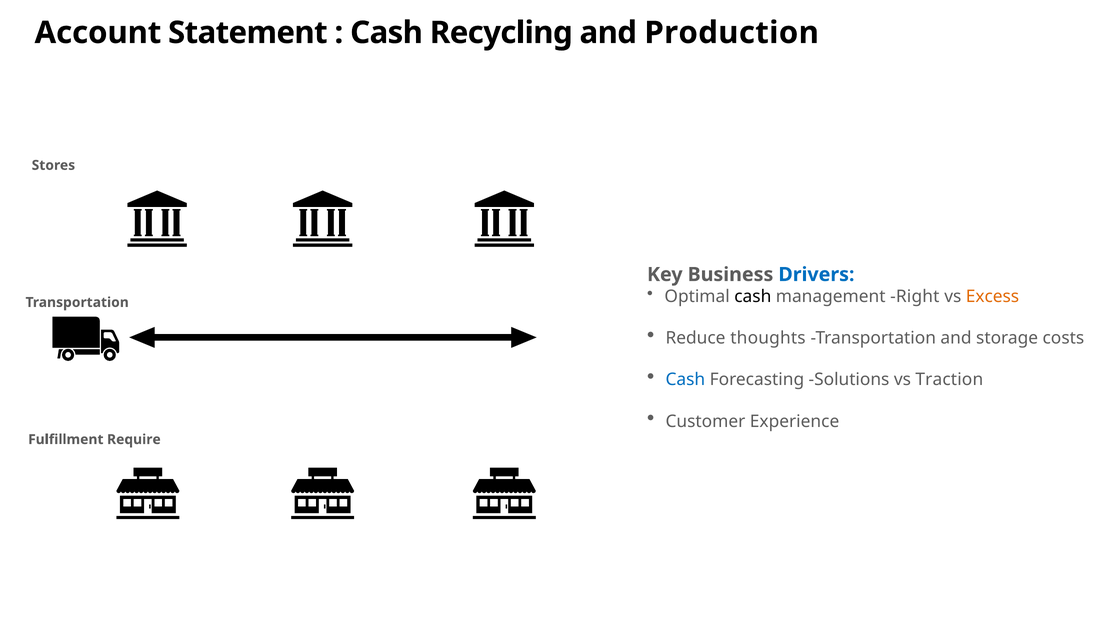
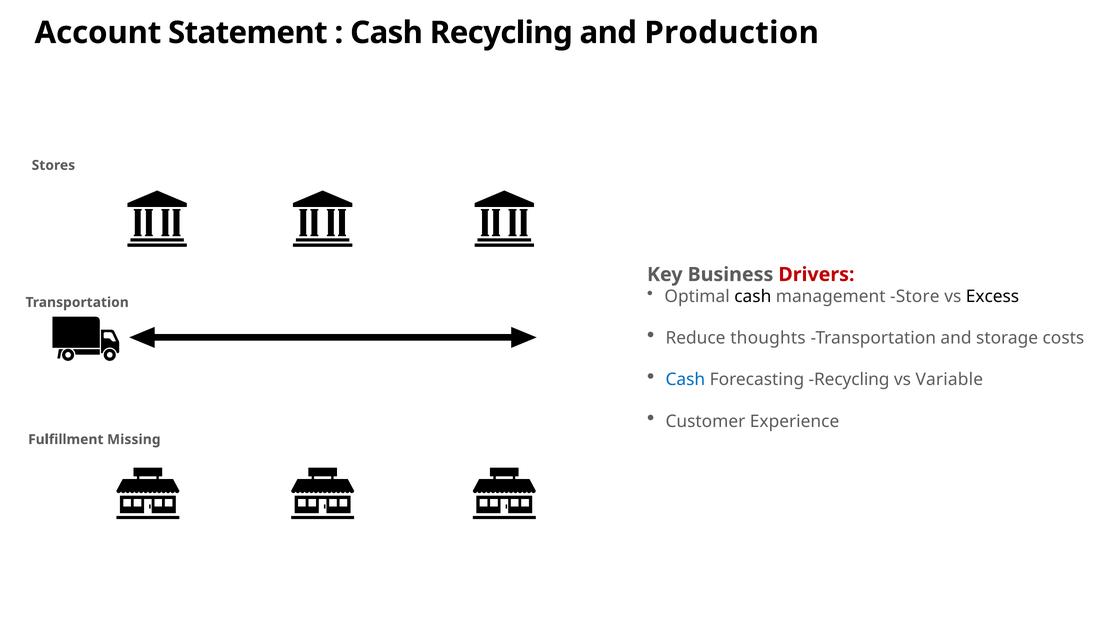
Drivers colour: blue -> red (816, 275)
Right: Right -> Store (915, 297)
Excess colour: orange -> black (992, 297)
Forecasting Solutions: Solutions -> Recycling (849, 380)
Traction: Traction -> Variable (949, 380)
Require: Require -> Missing (134, 440)
